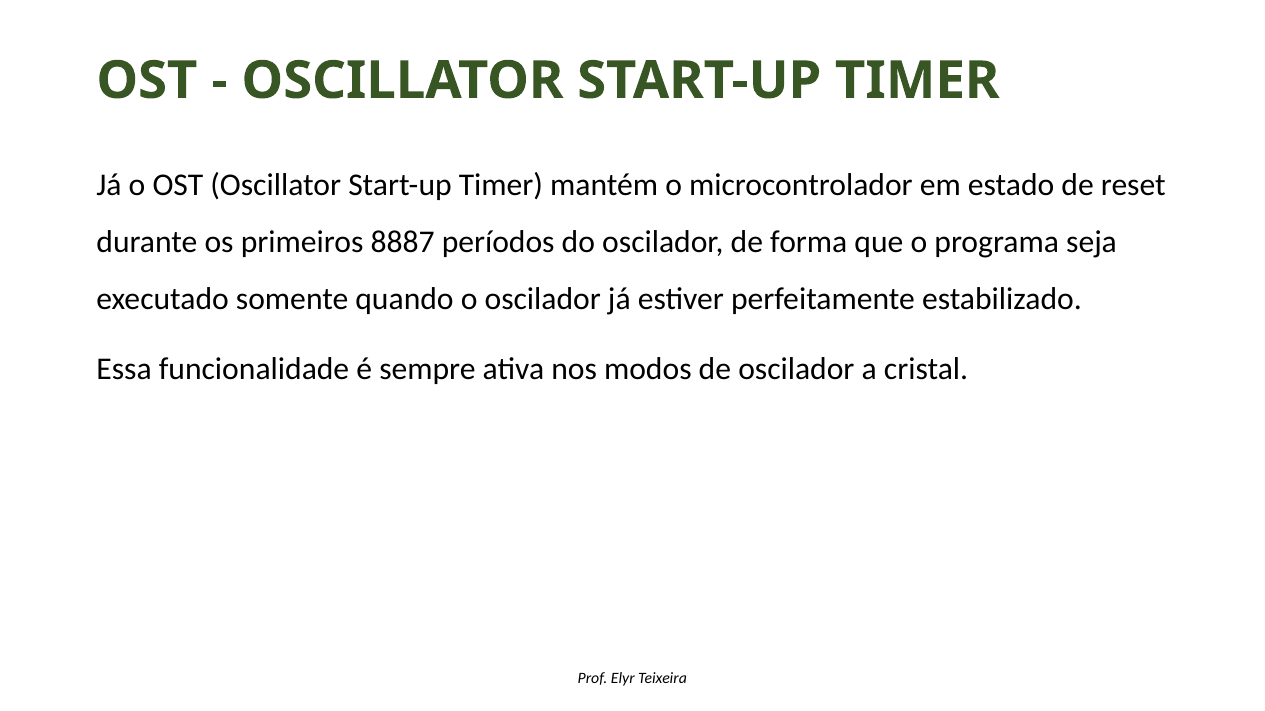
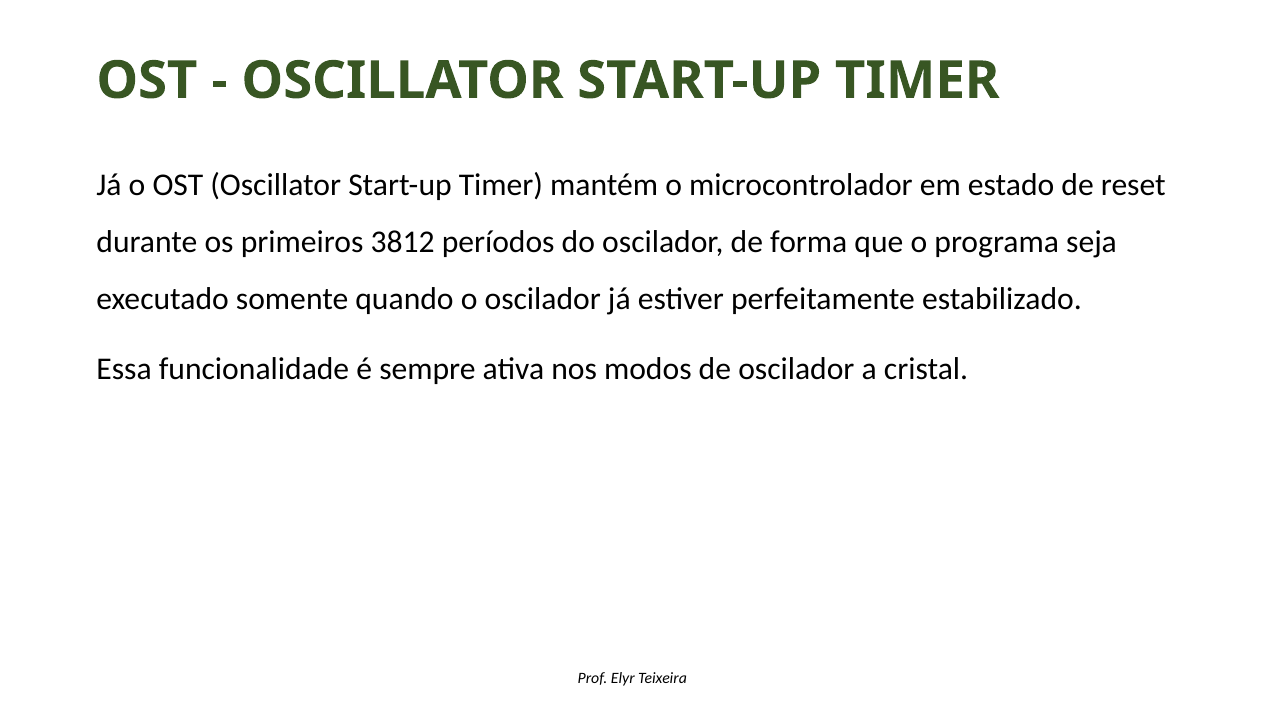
8887: 8887 -> 3812 (403, 243)
